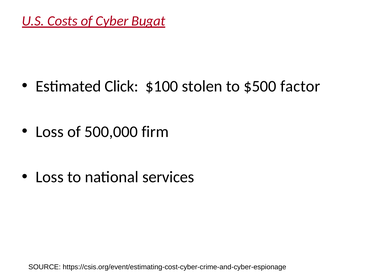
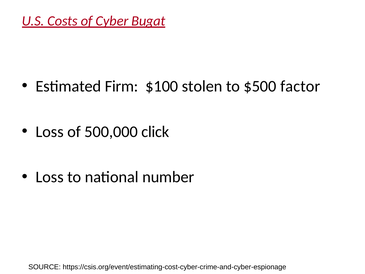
Click: Click -> Firm (121, 86)
firm: firm -> click (155, 132)
services: services -> number (168, 177)
